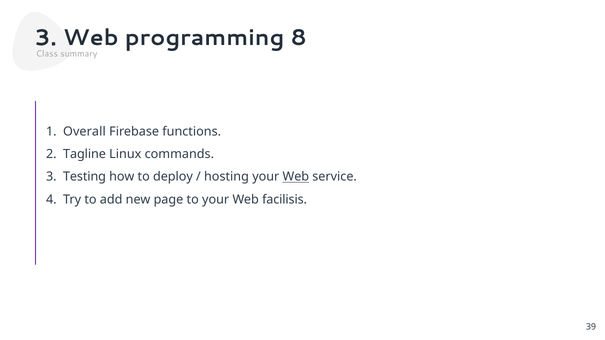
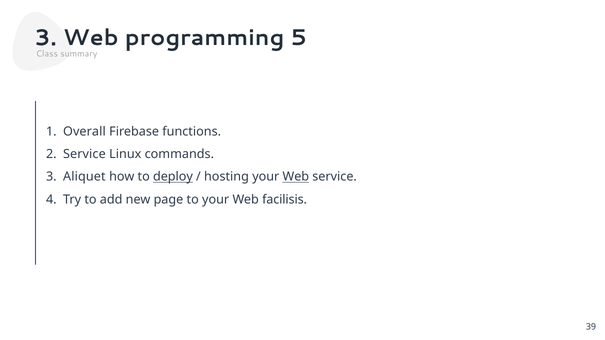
8: 8 -> 5 (299, 38)
Tagline: Tagline -> Service (84, 154)
Testing: Testing -> Aliquet (84, 177)
deploy underline: none -> present (173, 177)
